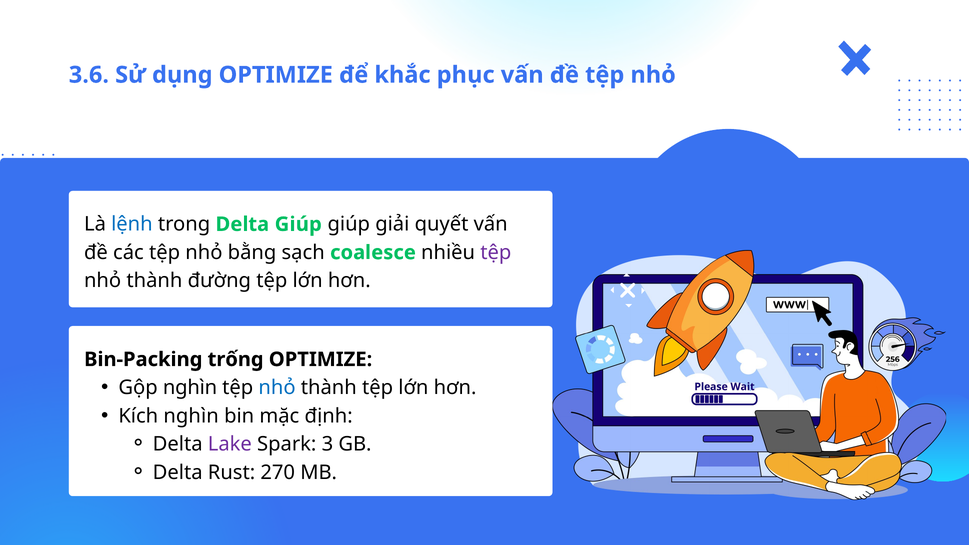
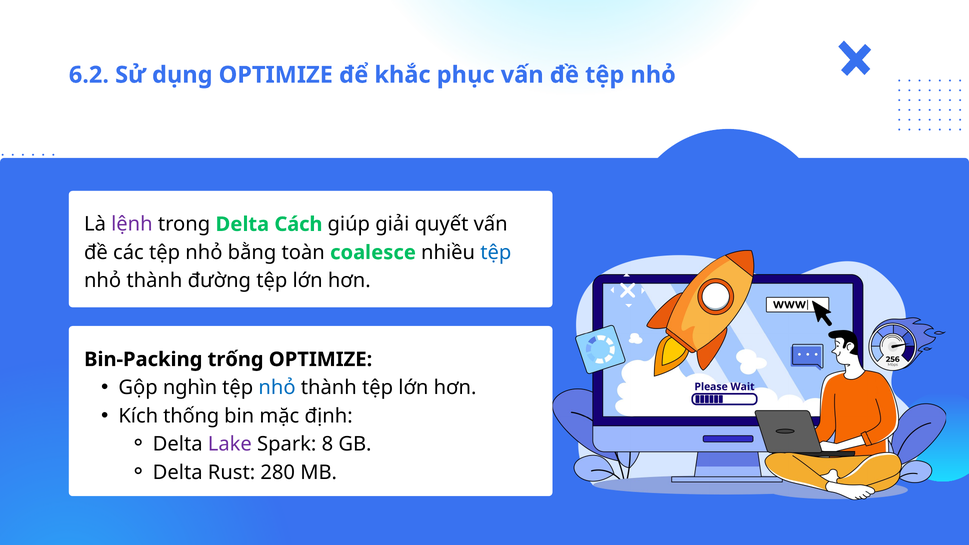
3.6: 3.6 -> 6.2 (89, 75)
lệnh colour: blue -> purple (132, 224)
Delta Giúp: Giúp -> Cách (298, 224)
sạch: sạch -> toàn (303, 253)
tệp colour: purple -> blue (496, 253)
Kích nghìn: nghìn -> thống (191, 416)
3: 3 -> 8 (327, 444)
270: 270 -> 280 (278, 473)
